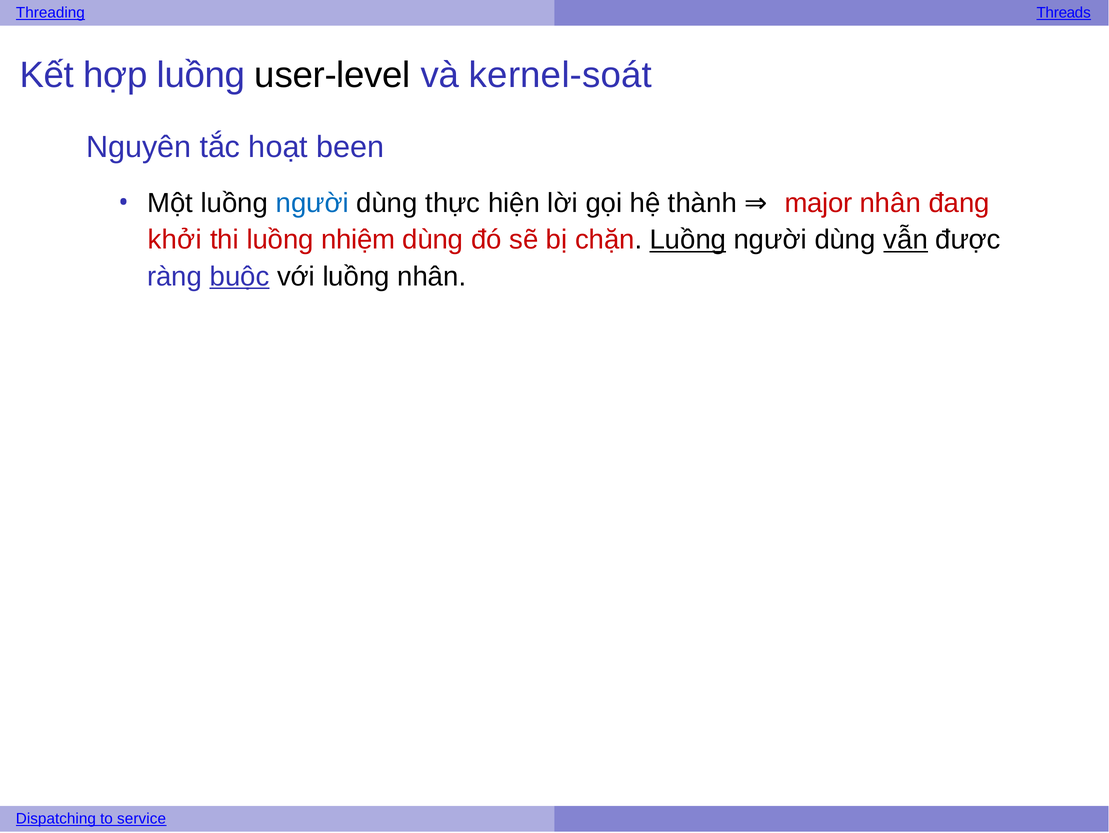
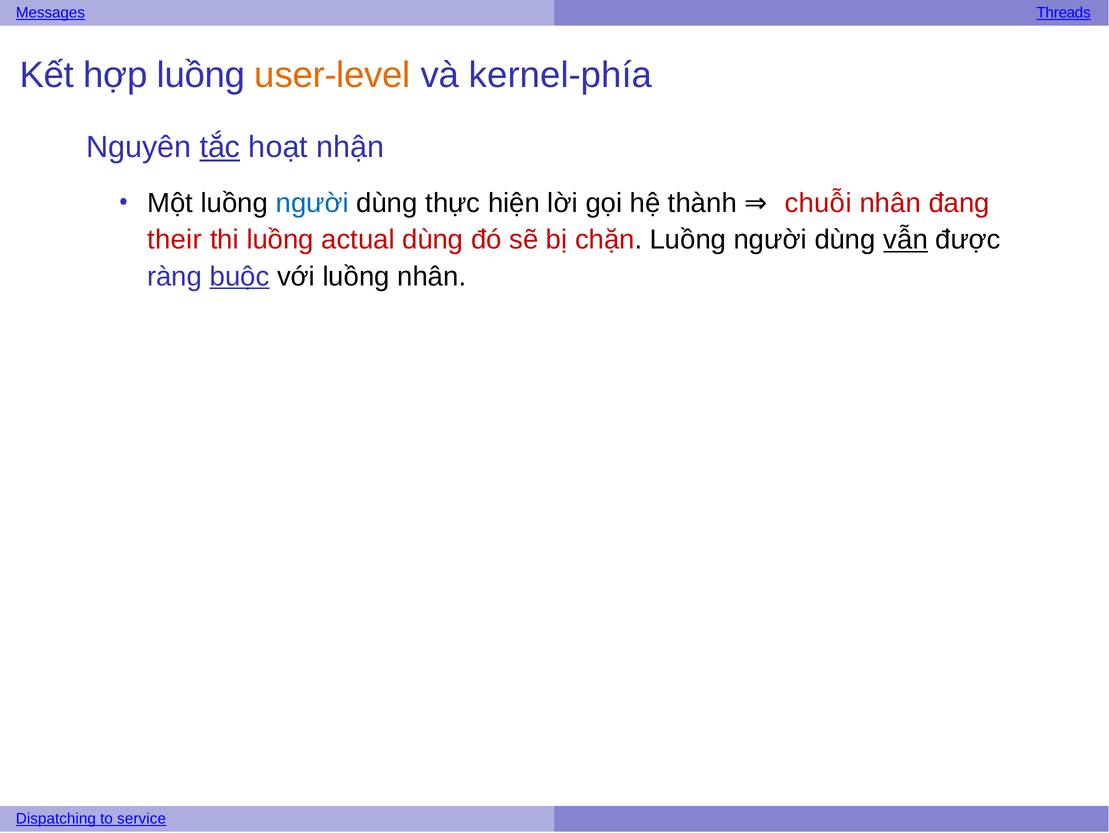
Threading: Threading -> Messages (50, 13)
user-level colour: black -> orange (333, 75)
kernel-soát: kernel-soát -> kernel-phía (561, 75)
tắc underline: none -> present (220, 147)
been: been -> nhận (350, 147)
major: major -> chuỗi (818, 203)
khởi: khởi -> their (175, 240)
nhiệm: nhiệm -> actual (358, 240)
Luồng underline: present -> none (688, 240)
